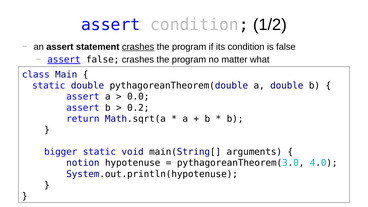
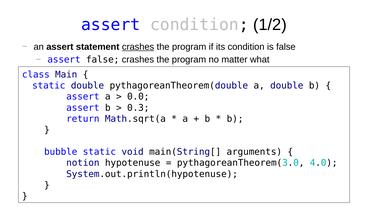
assert underline: present -> none (64, 60)
0.2: 0.2 -> 0.3 (138, 108)
bigger: bigger -> bubble (61, 152)
